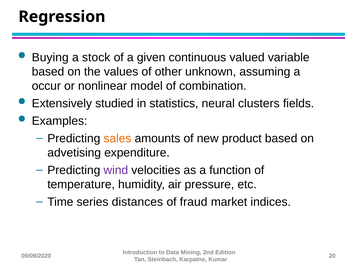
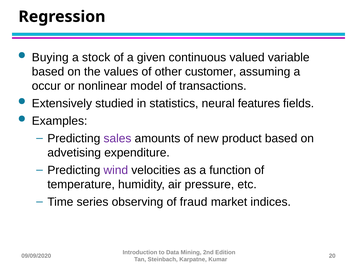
unknown: unknown -> customer (211, 72)
combination: combination -> transactions (213, 86)
clusters: clusters -> features (259, 103)
sales colour: orange -> purple (117, 138)
distances: distances -> observing (137, 202)
